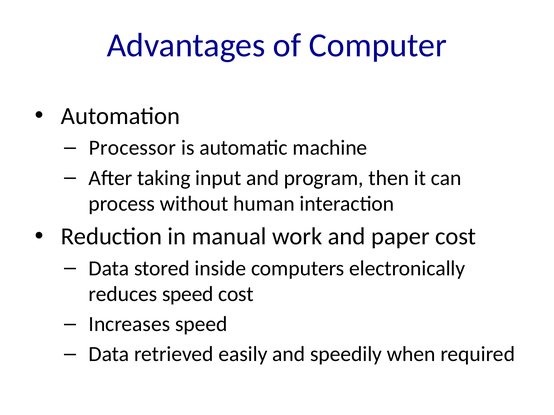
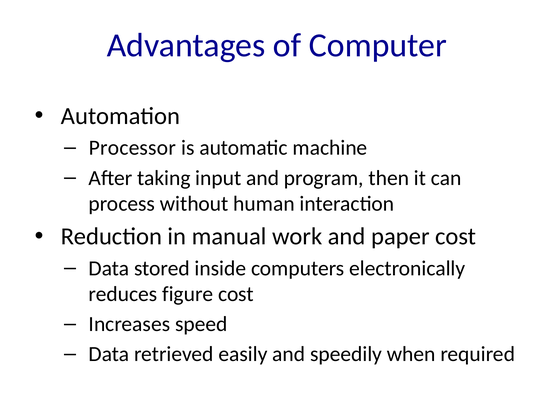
reduces speed: speed -> figure (188, 294)
